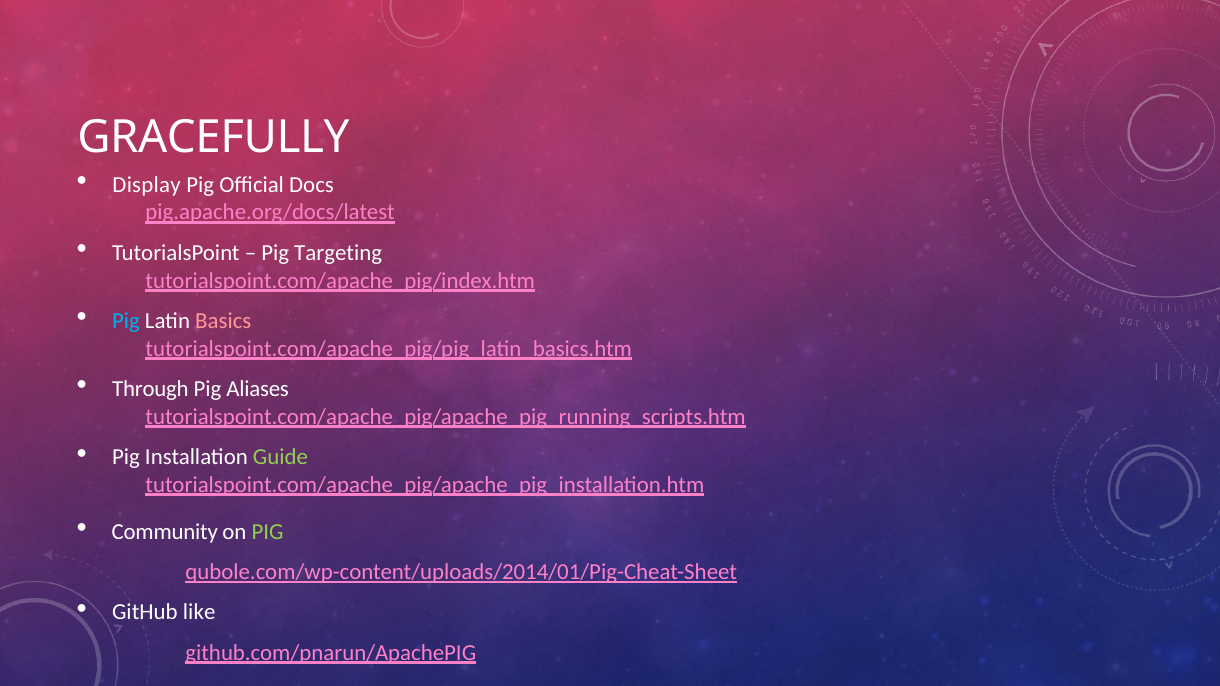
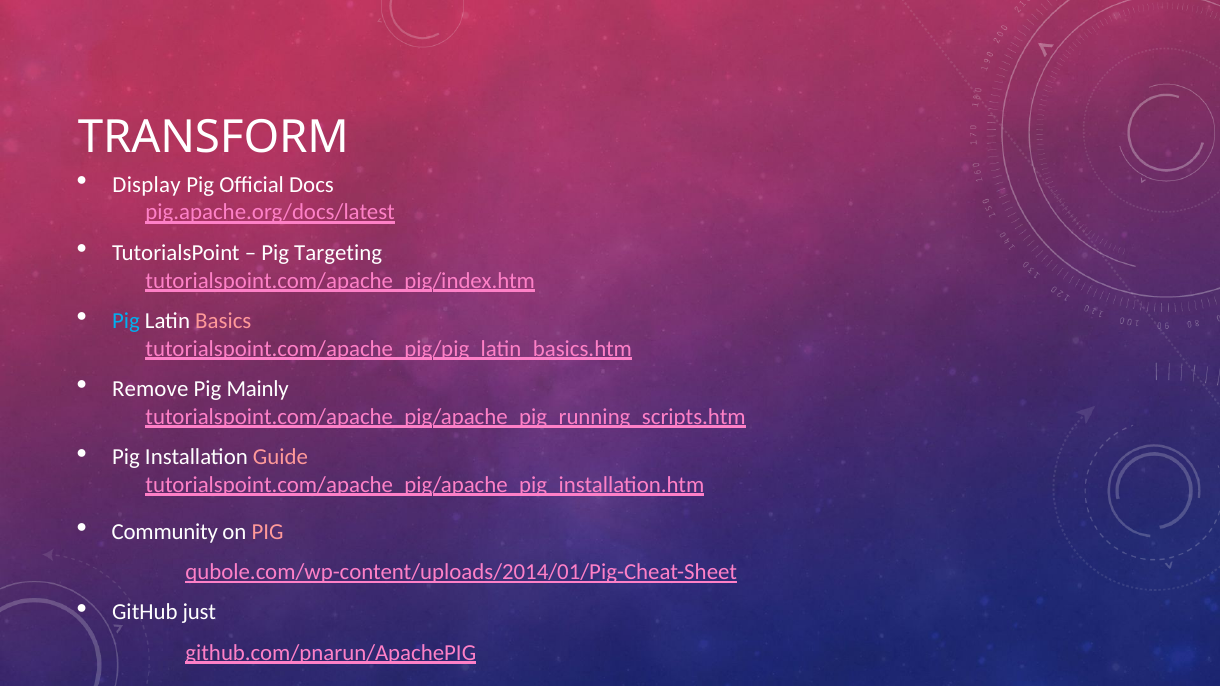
GRACEFULLY: GRACEFULLY -> TRANSFORM (213, 137)
Through: Through -> Remove (150, 389)
Aliases: Aliases -> Mainly (258, 389)
Guide colour: light green -> pink (280, 457)
PIG colour: light green -> pink (268, 532)
like: like -> just (199, 613)
